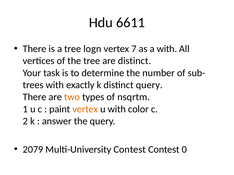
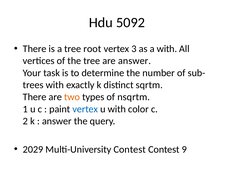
6611: 6611 -> 5092 (131, 23)
logn: logn -> root (92, 49)
7: 7 -> 3 (134, 49)
are distinct: distinct -> answer (135, 61)
distinct query: query -> sqrtm (149, 85)
vertex colour: orange -> blue (85, 109)
2079: 2079 -> 2029 (33, 150)
0: 0 -> 9 (184, 150)
